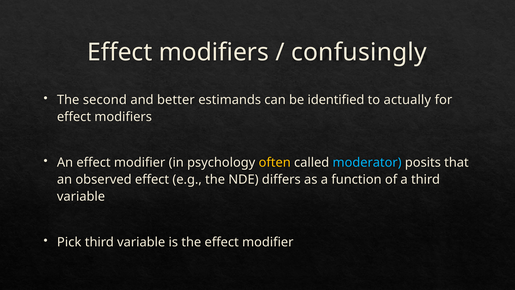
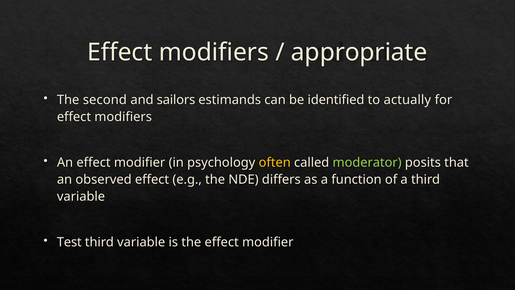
confusingly: confusingly -> appropriate (359, 52)
better: better -> sailors (176, 100)
moderator colour: light blue -> light green (367, 162)
Pick: Pick -> Test (69, 242)
